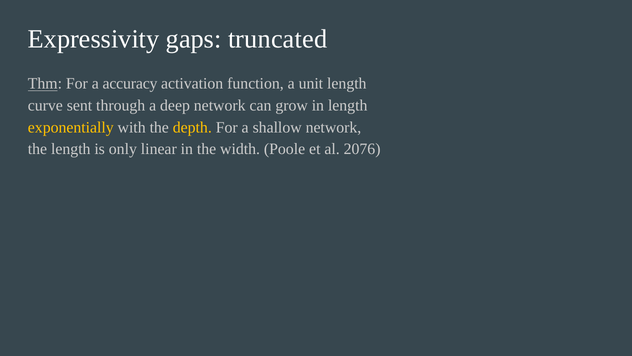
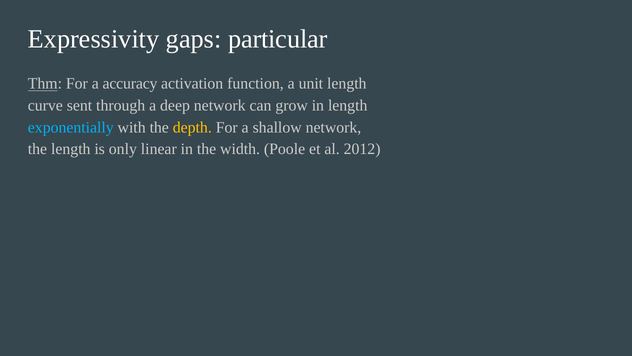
truncated: truncated -> particular (278, 39)
exponentially colour: yellow -> light blue (71, 127)
2076: 2076 -> 2012 (362, 149)
